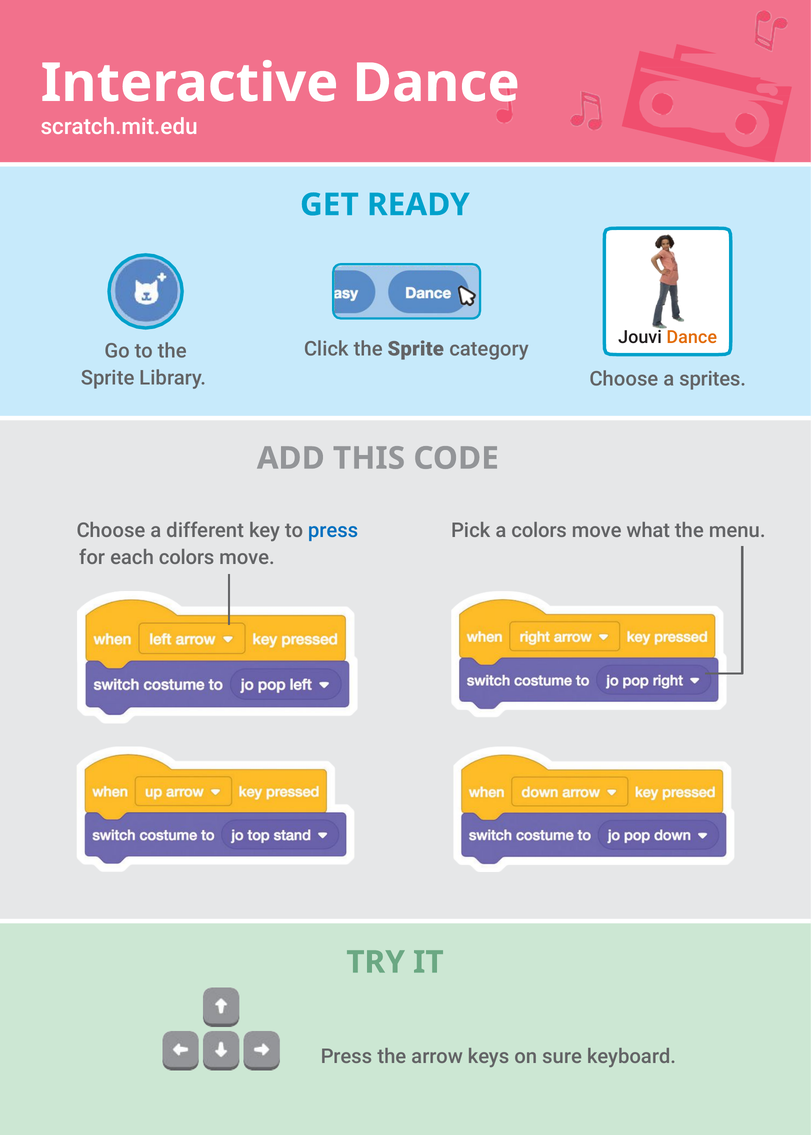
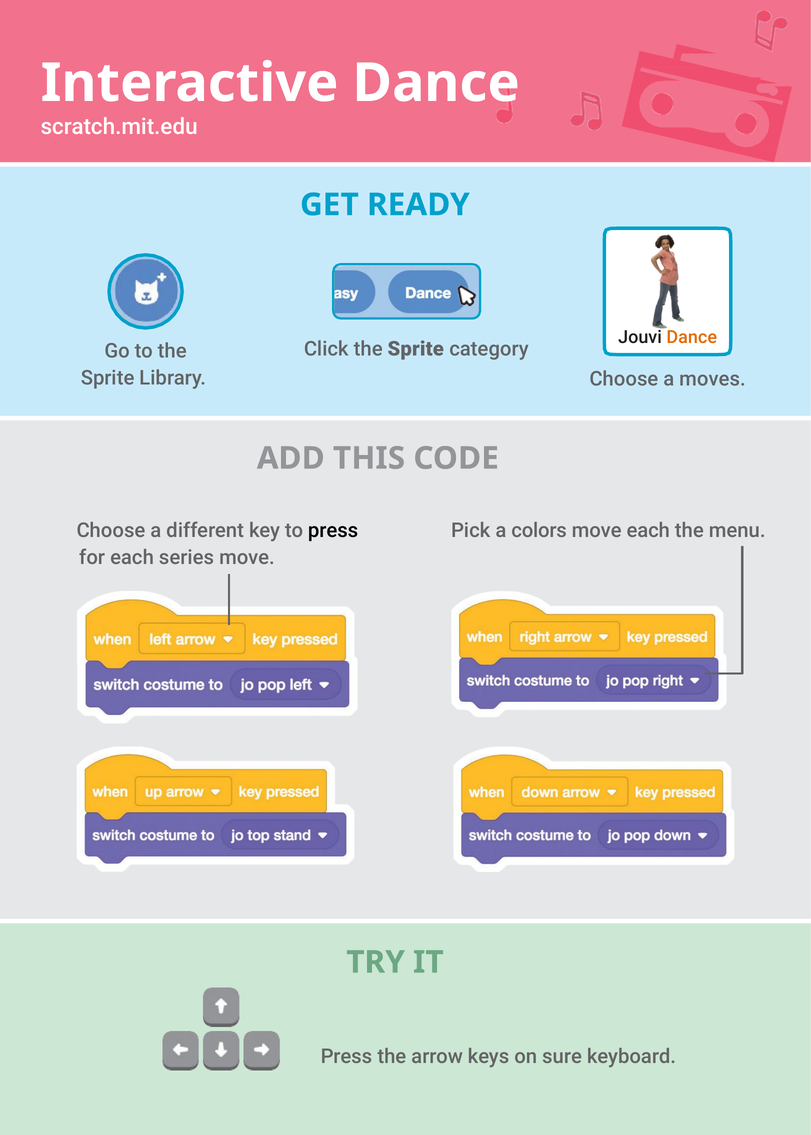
sprites: sprites -> moves (712, 379)
press colour: blue -> black (333, 531)
move what: what -> each (648, 531)
each colors: colors -> series (186, 558)
